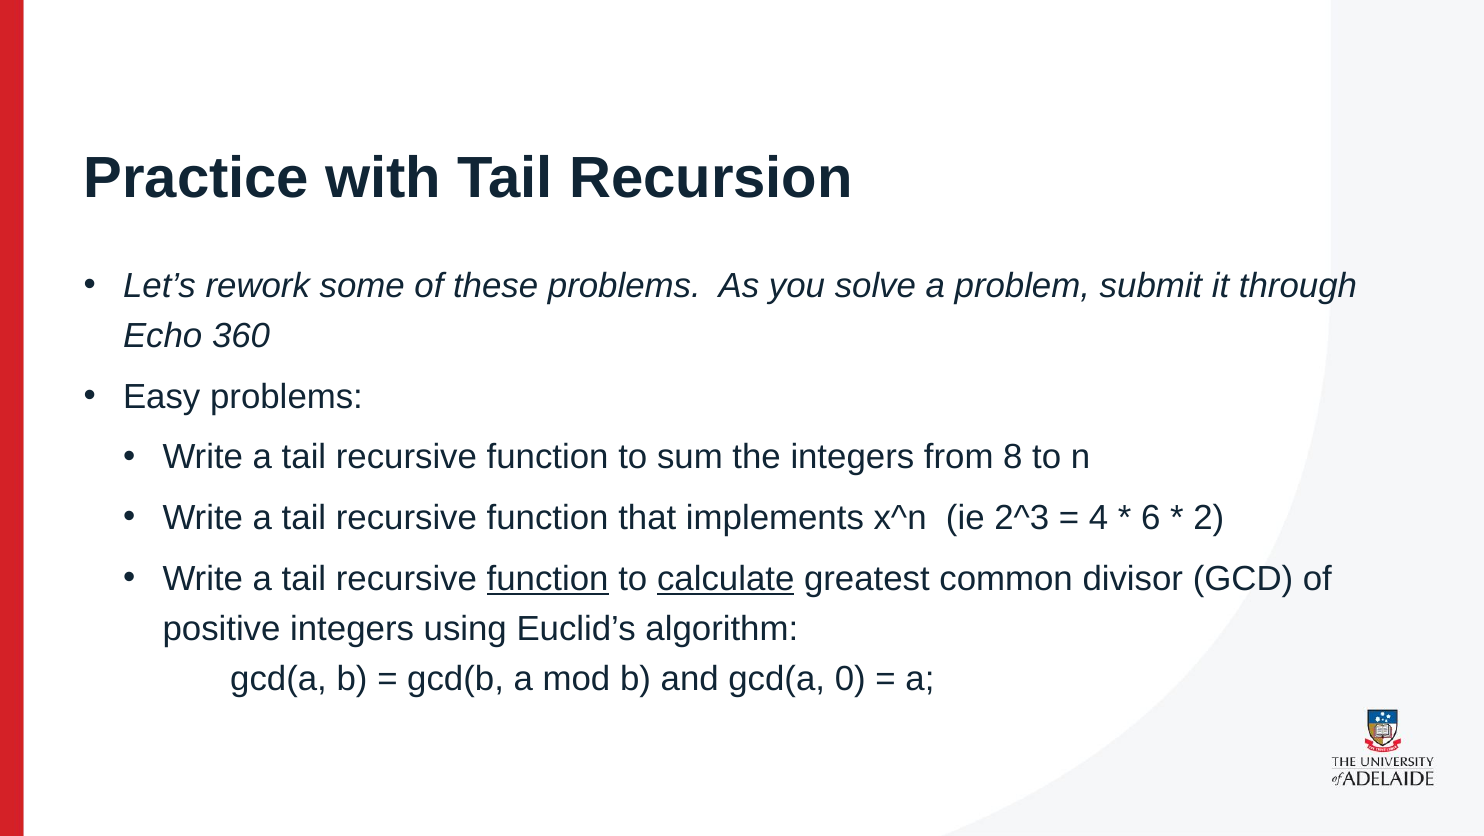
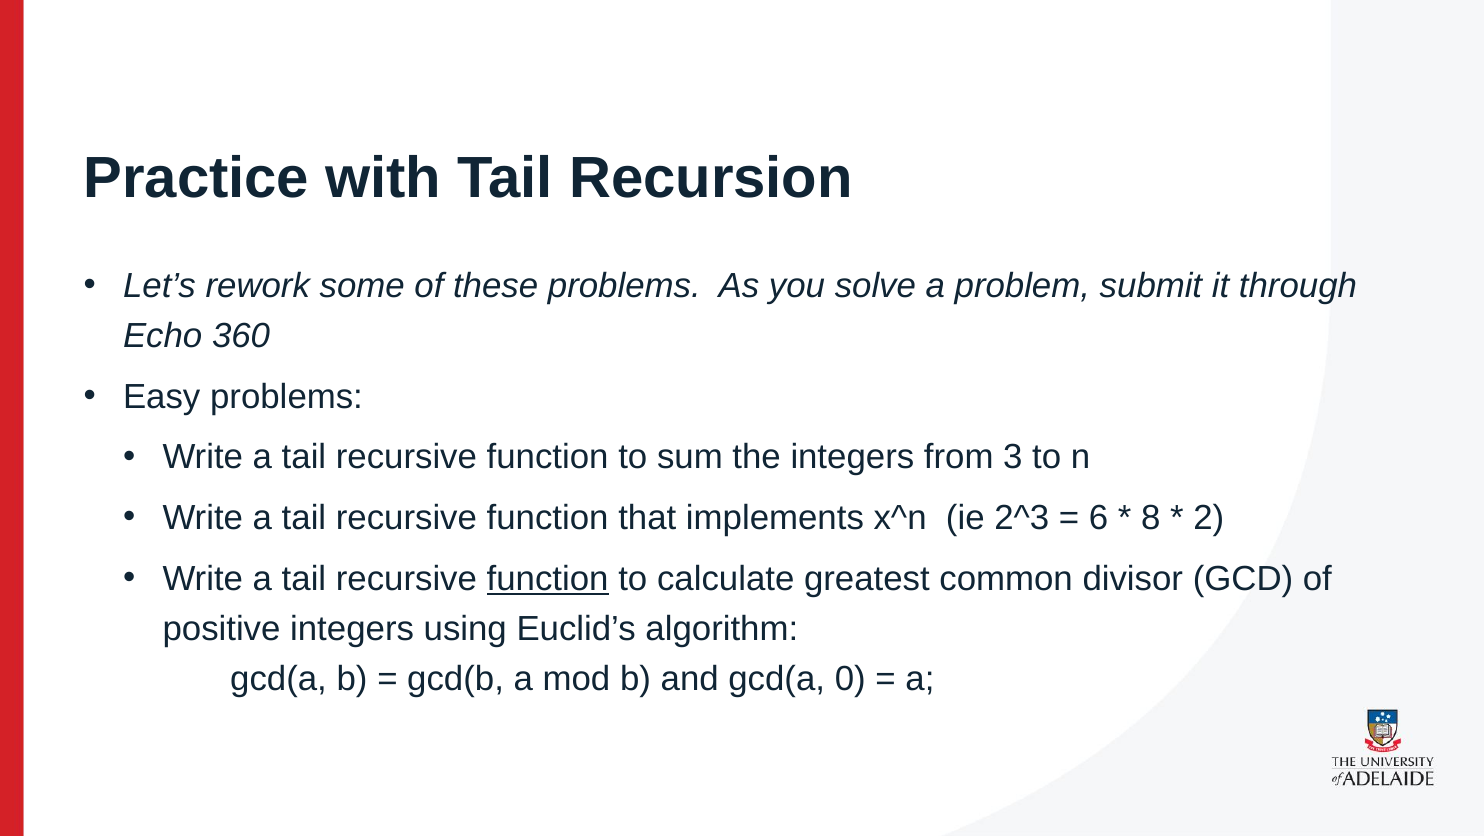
8: 8 -> 3 (1013, 457)
4: 4 -> 6 (1099, 518)
6: 6 -> 8 (1151, 518)
calculate underline: present -> none (726, 579)
